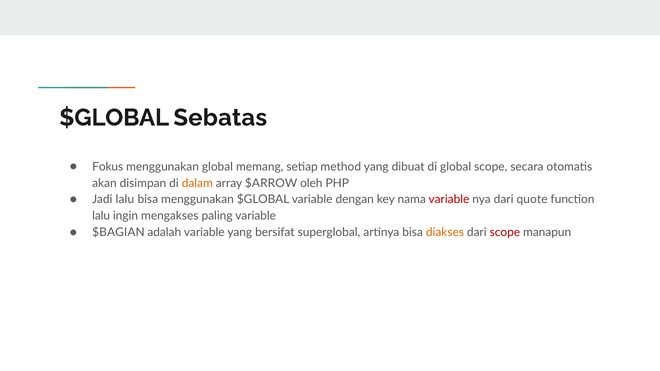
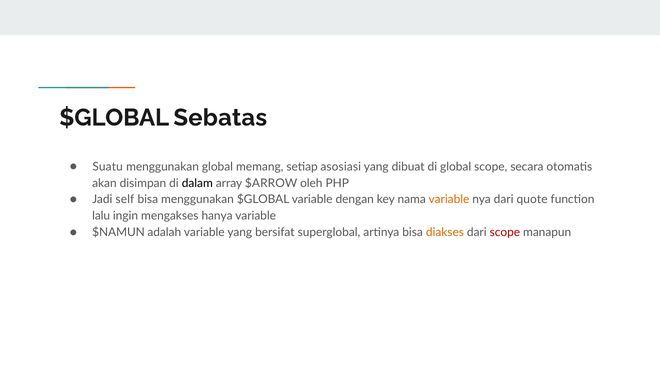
Fokus: Fokus -> Suatu (108, 167)
method: method -> asosiasi (341, 167)
dalam colour: orange -> black (197, 183)
Jadi lalu: lalu -> self (125, 200)
variable colour: red -> orange (449, 200)
paling: paling -> hanya (217, 216)
$BAGIAN: $BAGIAN -> $NAMUN (119, 233)
